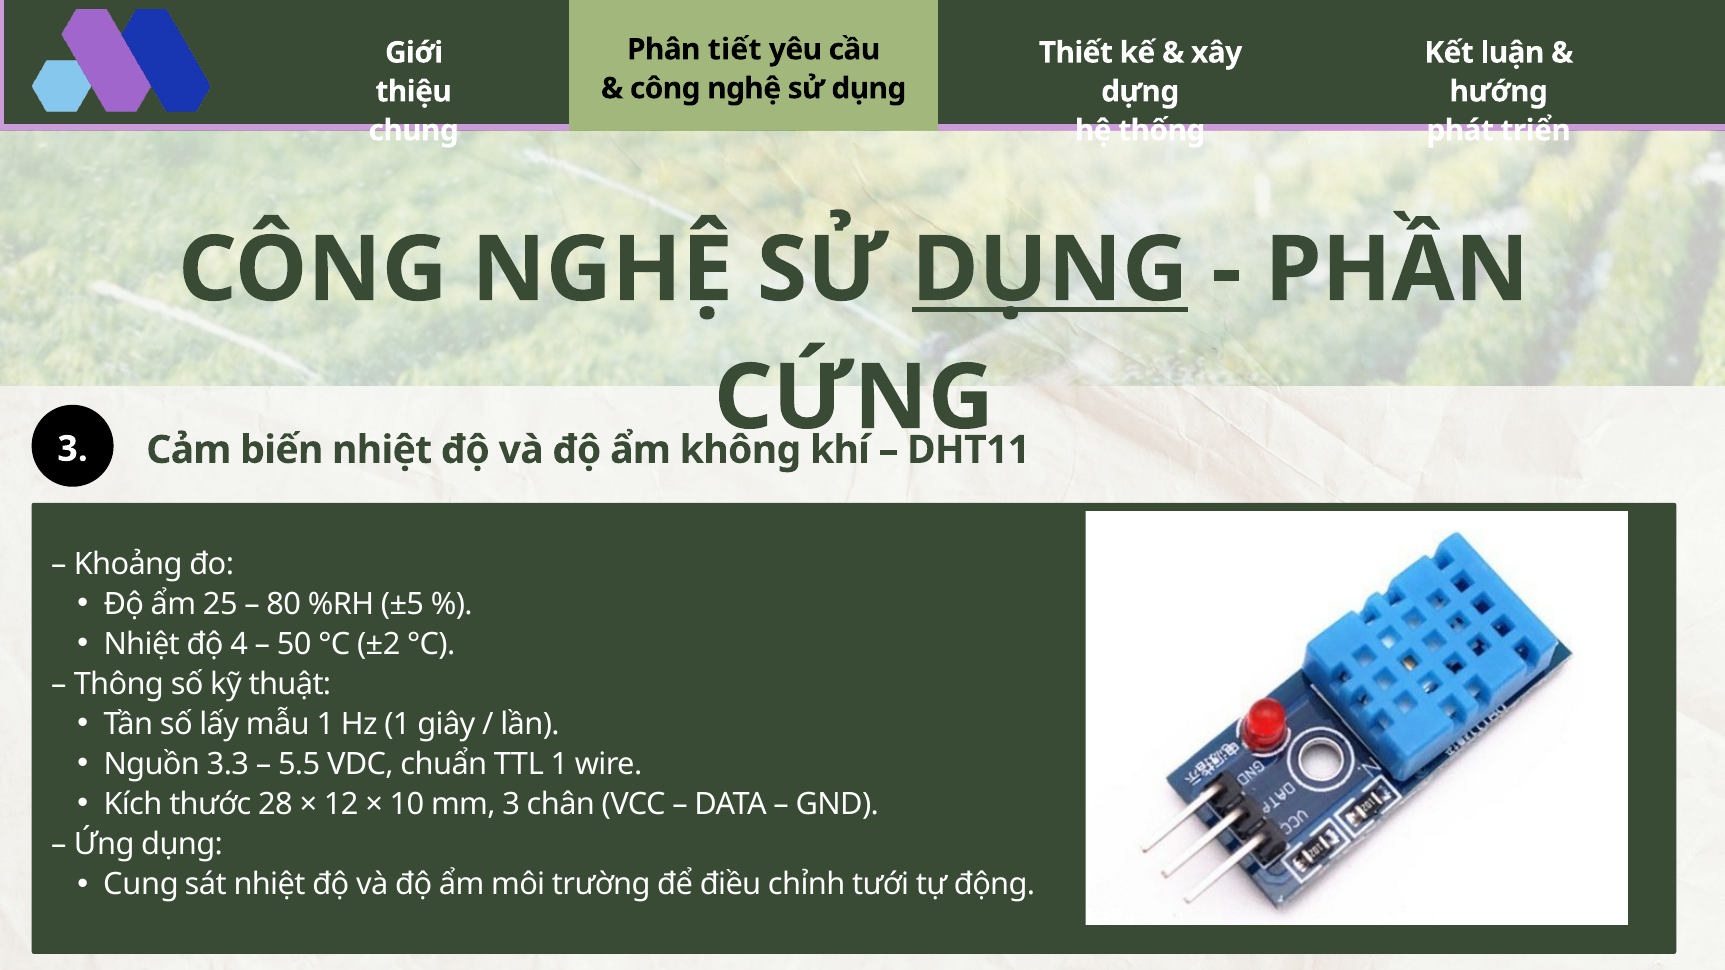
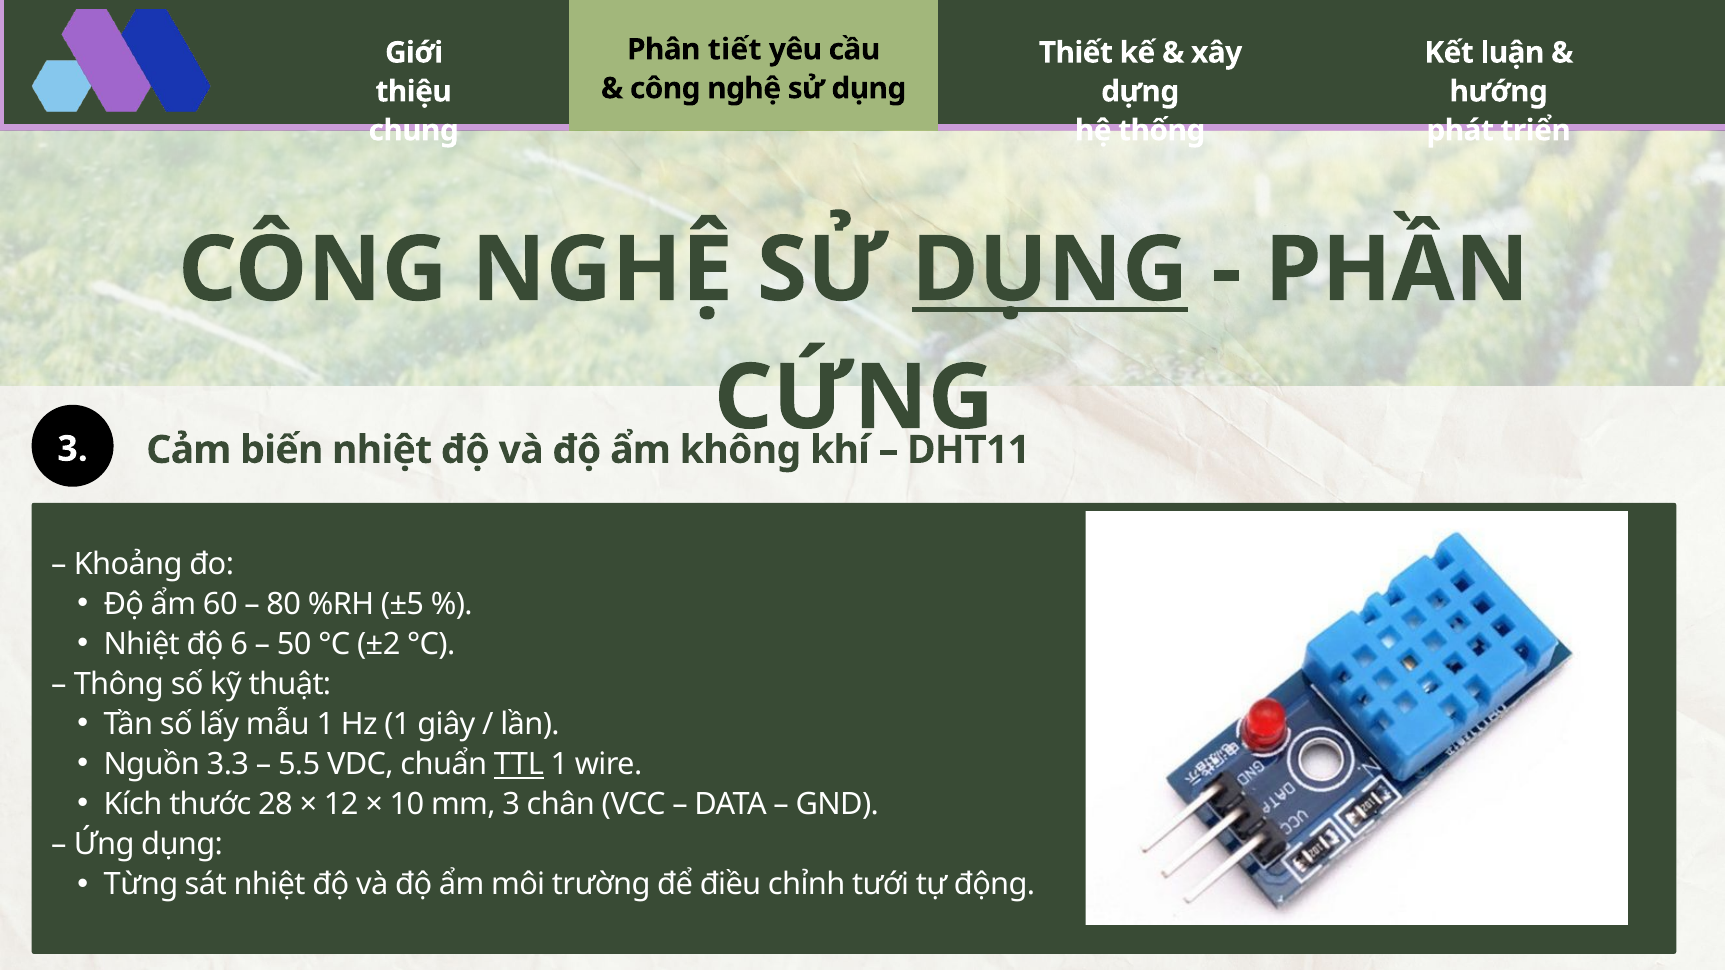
25: 25 -> 60 (220, 604)
4: 4 -> 6 (239, 644)
TTL underline: none -> present (519, 765)
Cung: Cung -> Từng (141, 885)
